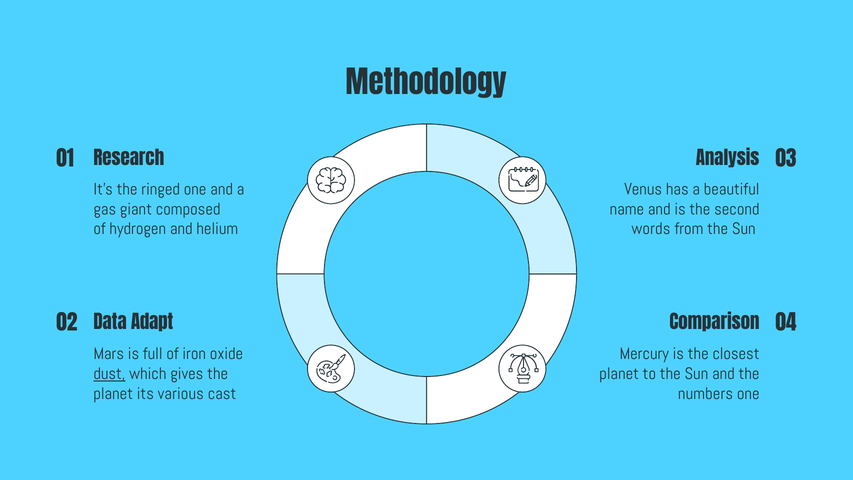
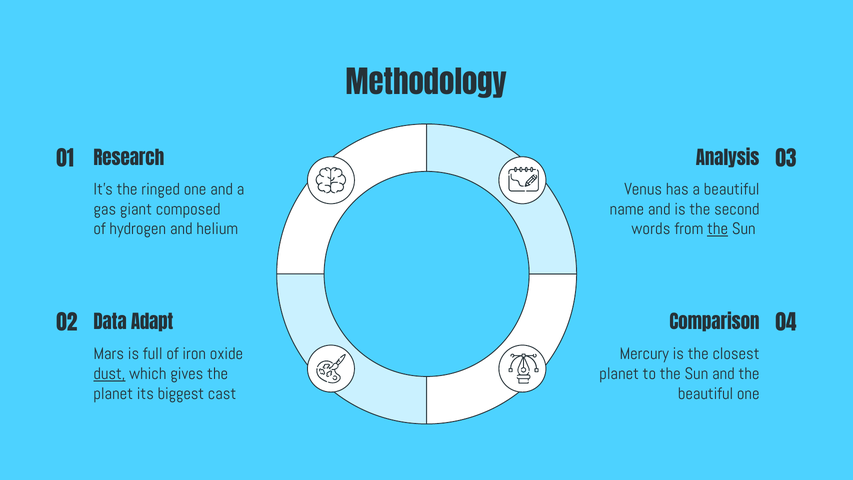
the underline: none -> present (718, 229)
various: various -> biggest (181, 394)
numbers: numbers -> beautiful (706, 394)
